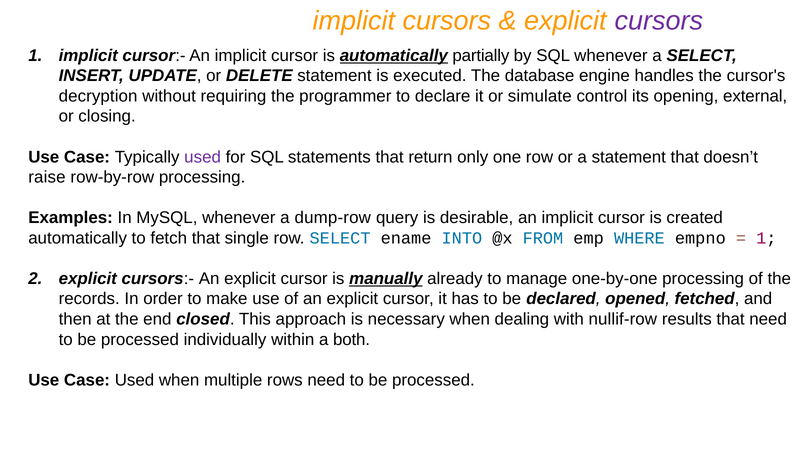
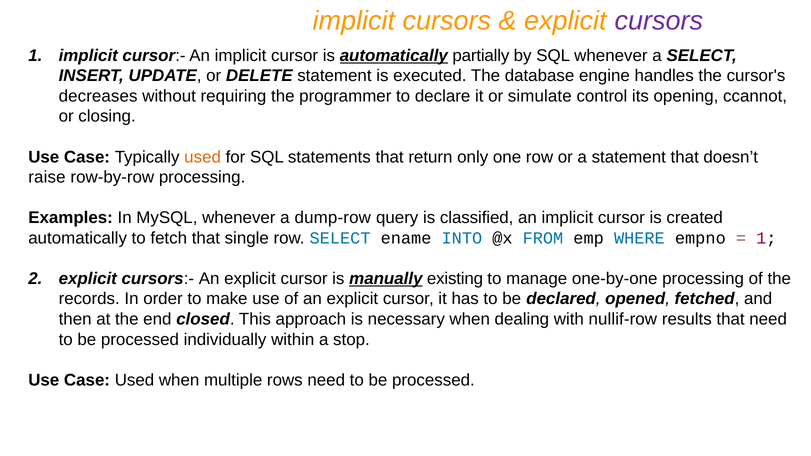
decryption: decryption -> decreases (98, 96)
external: external -> ccannot (755, 96)
used colour: purple -> orange (203, 157)
desirable: desirable -> classified (477, 218)
already: already -> existing (455, 279)
both: both -> stop (351, 340)
